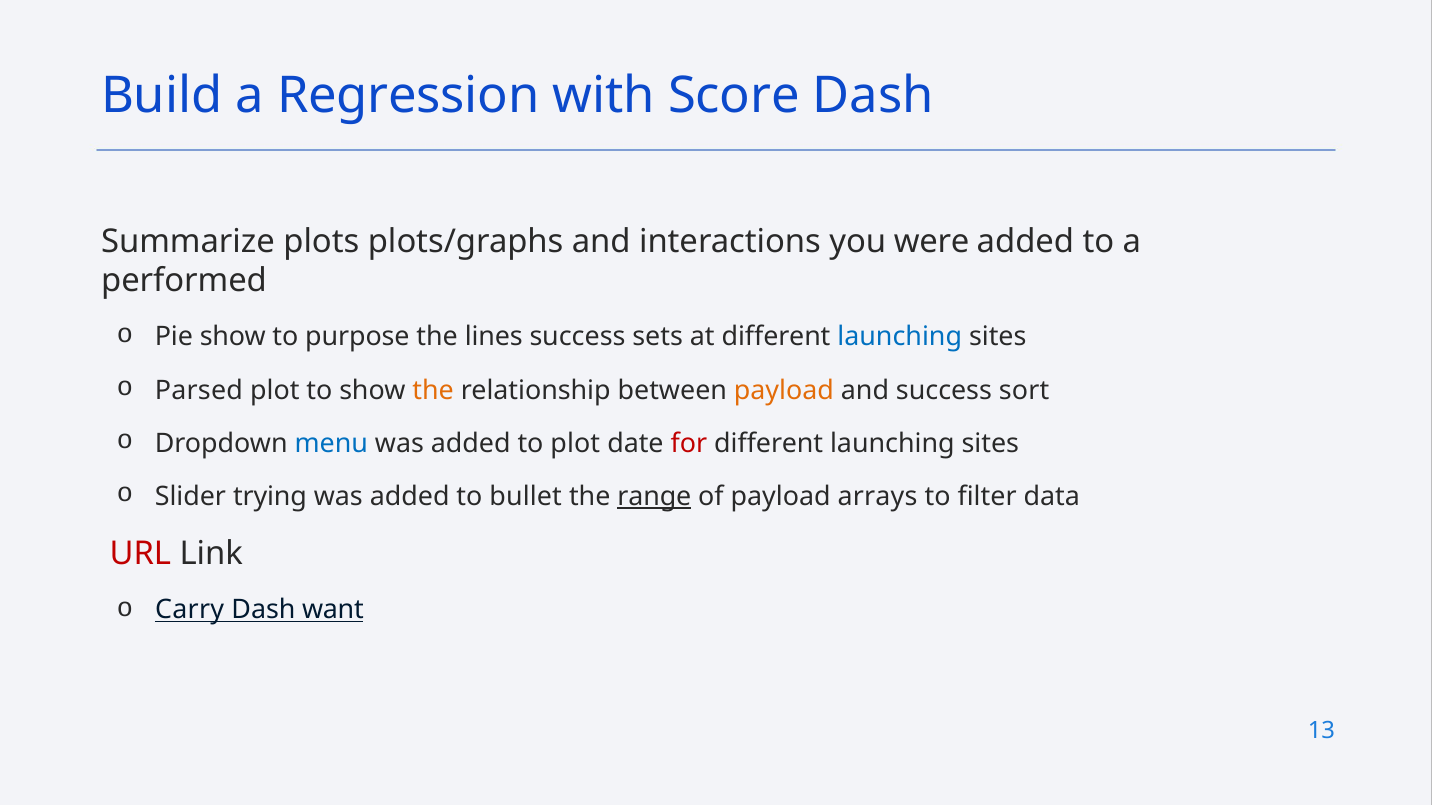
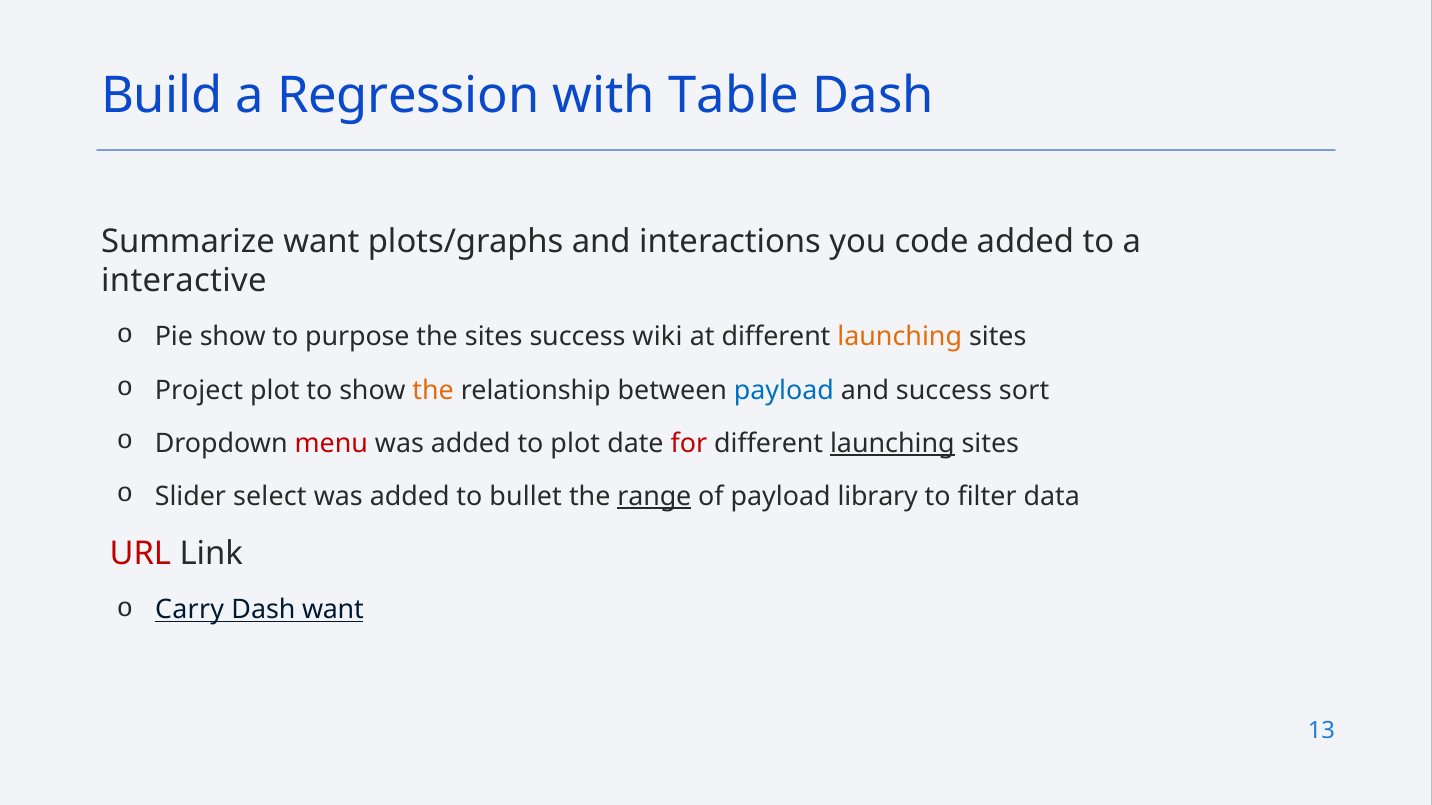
Score: Score -> Table (734, 96)
Summarize plots: plots -> want (321, 242)
were: were -> code (932, 242)
performed: performed -> interactive (184, 281)
the lines: lines -> sites (494, 337)
sets: sets -> wiki (657, 337)
launching colour: blue -> orange (900, 337)
Parsed: Parsed -> Project (199, 390)
payload colour: orange -> blue (784, 390)
menu colour: blue -> red (331, 444)
launching underline: none -> present (892, 444)
trying: trying -> select (270, 497)
arrays: arrays -> library (878, 497)
